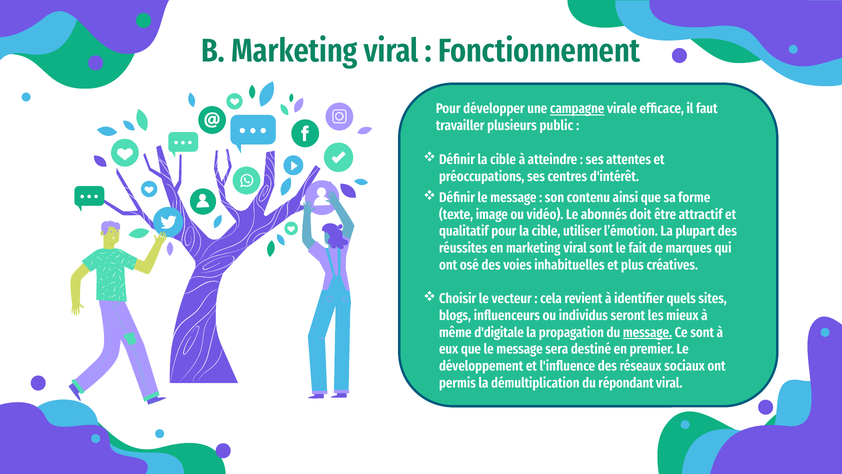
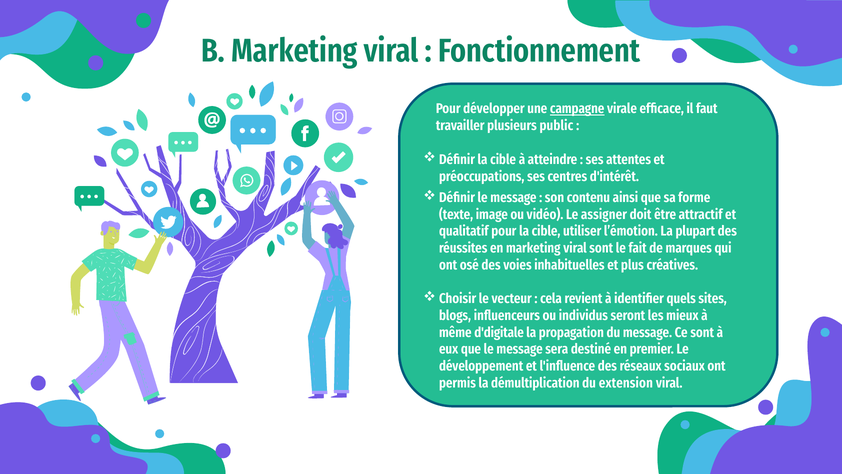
abonnés: abonnés -> assigner (604, 214)
message underline: present -> none (648, 332)
répondant: répondant -> extension (626, 383)
